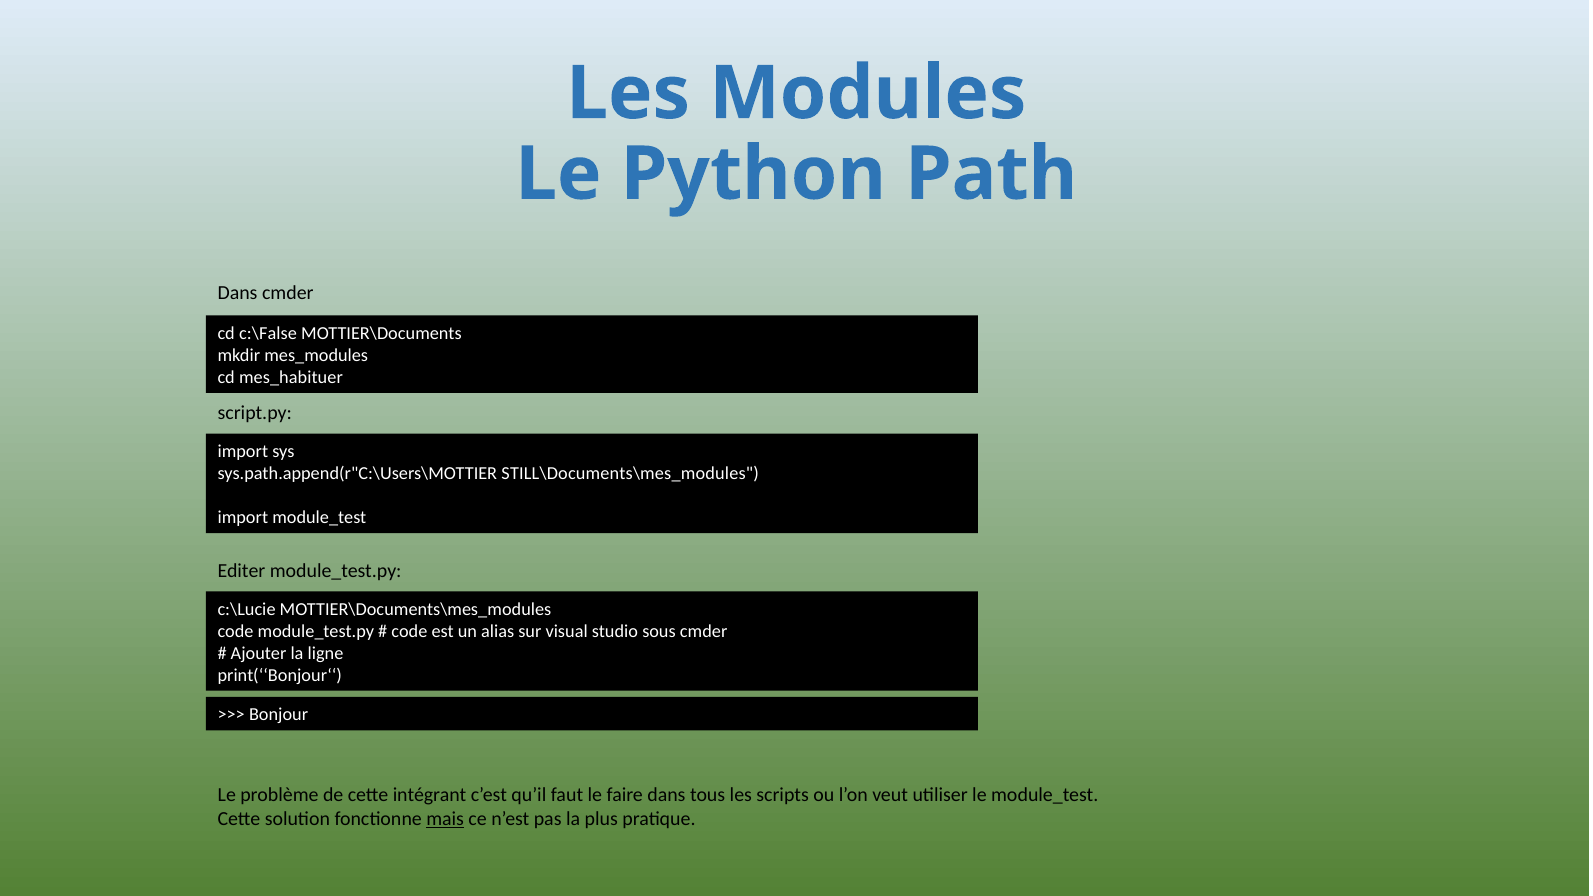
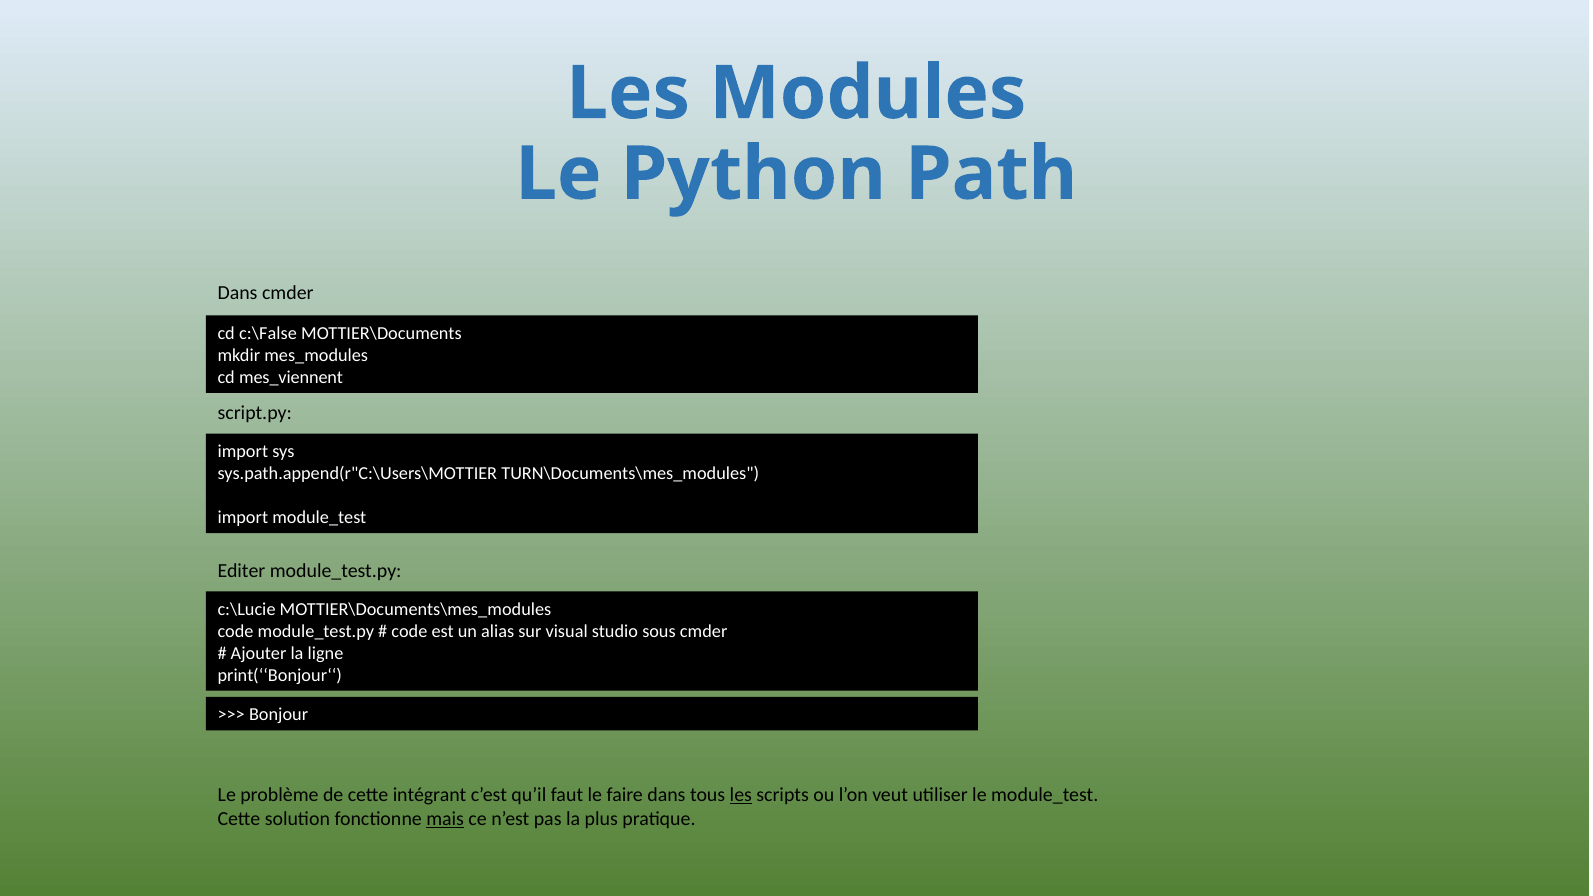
mes_habituer: mes_habituer -> mes_viennent (291, 377)
STILL\Documents\mes_modules: STILL\Documents\mes_modules -> TURN\Documents\mes_modules (630, 474)
les underline: none -> present (741, 795)
